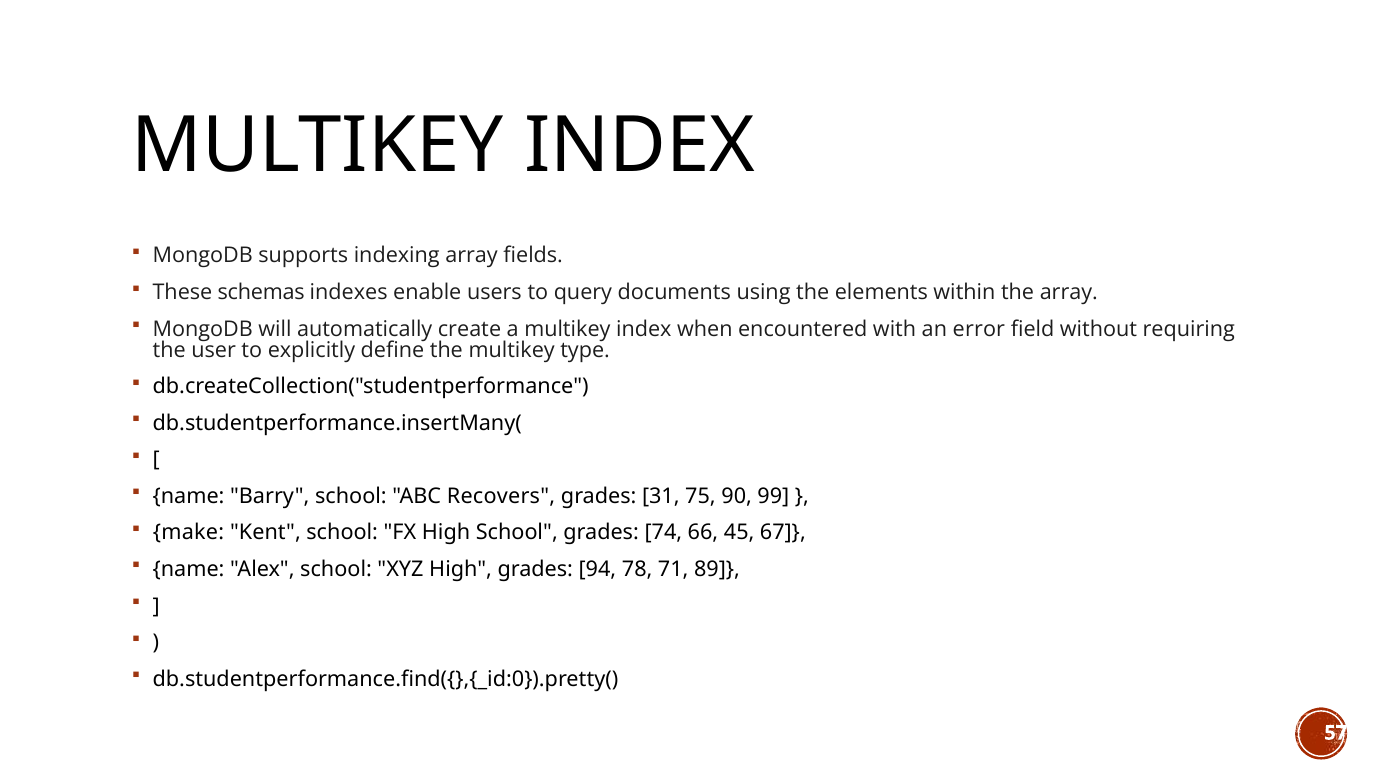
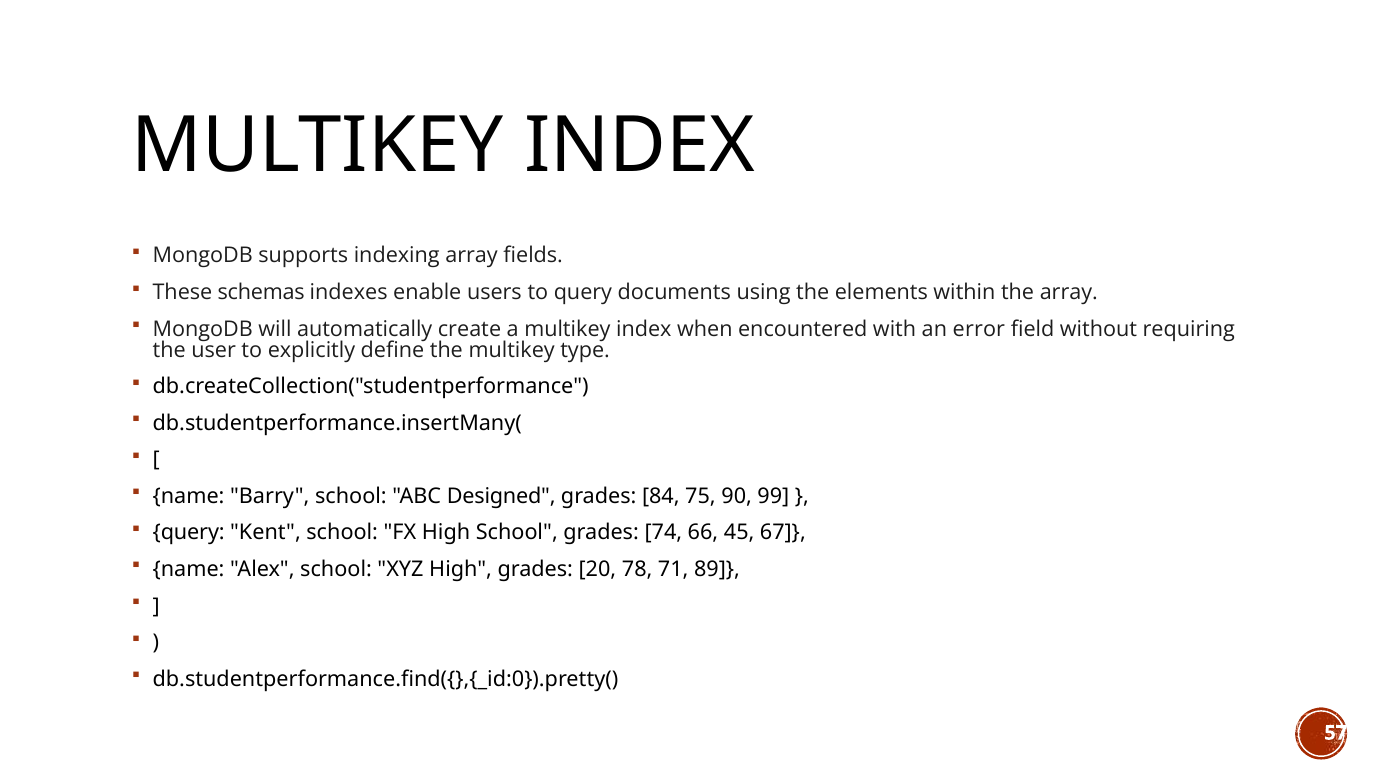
Recovers: Recovers -> Designed (501, 496)
31: 31 -> 84 (661, 496)
make: make -> query (189, 533)
94: 94 -> 20 (597, 569)
